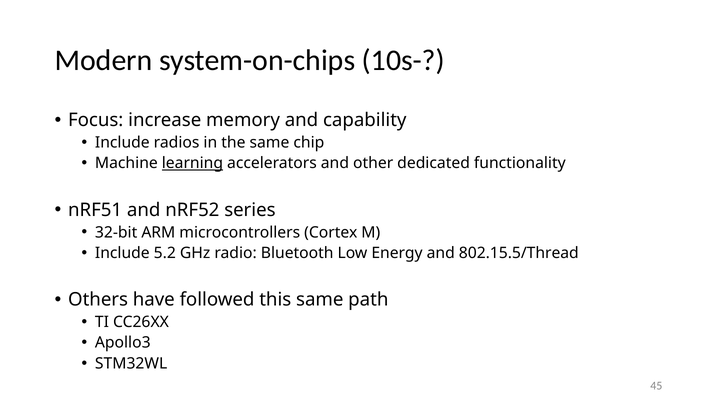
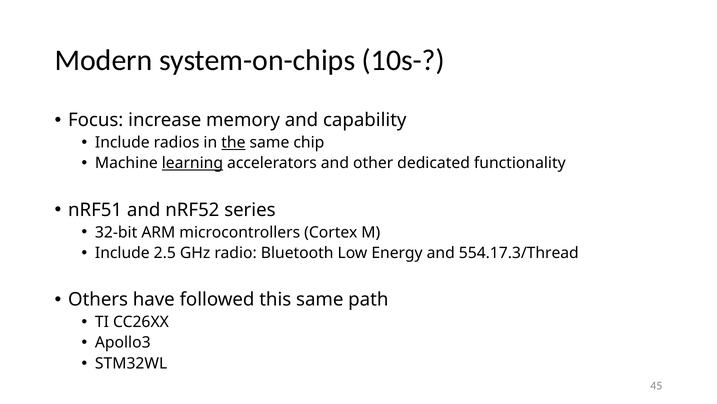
the underline: none -> present (233, 142)
5.2: 5.2 -> 2.5 (165, 253)
802.15.5/Thread: 802.15.5/Thread -> 554.17.3/Thread (519, 253)
